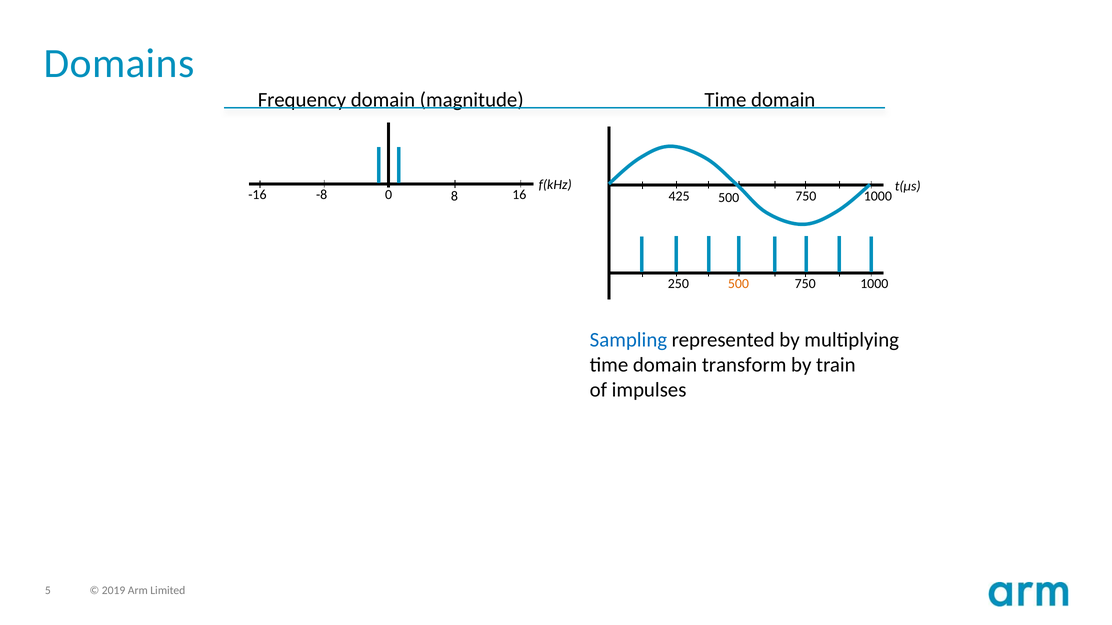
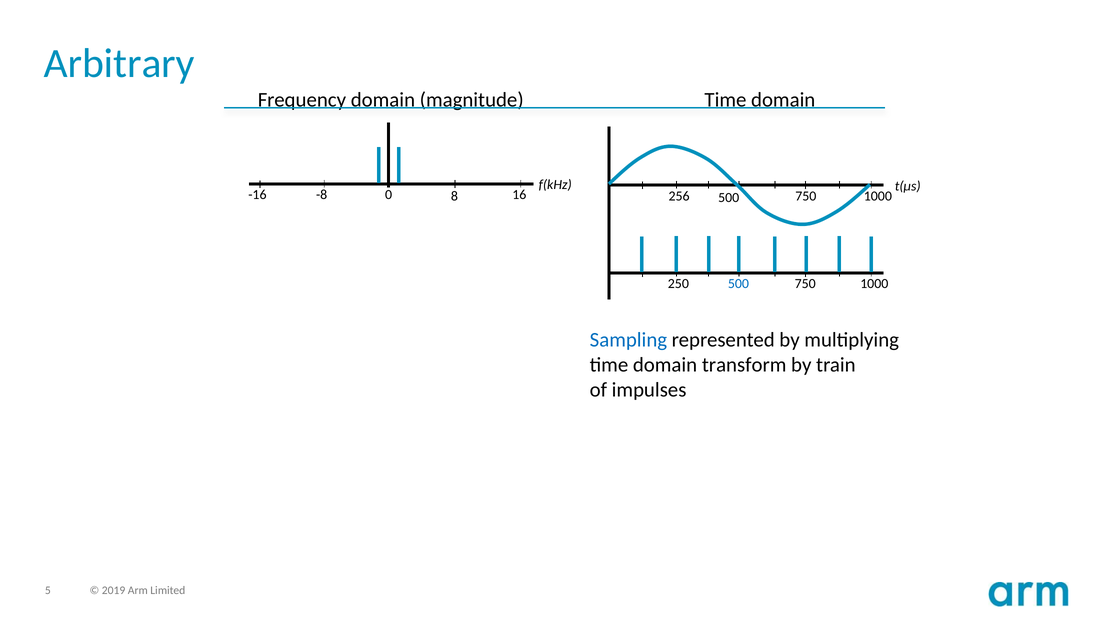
Domains: Domains -> Arbitrary (119, 64)
425: 425 -> 256 (679, 196)
500 colour: orange -> blue (738, 284)
